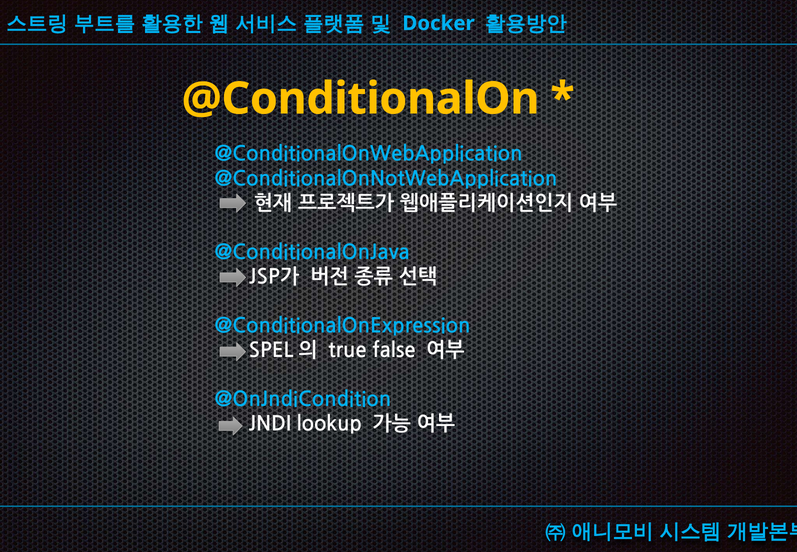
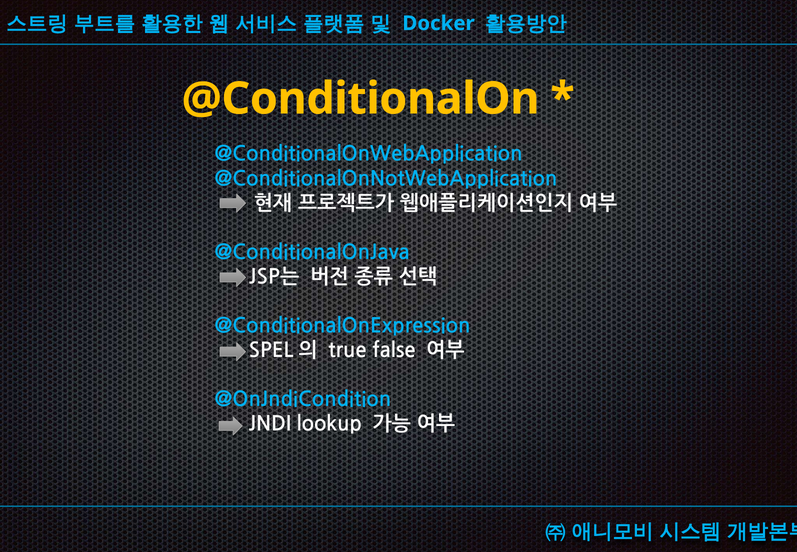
JSP가: JSP가 -> JSP는 (274, 277)
